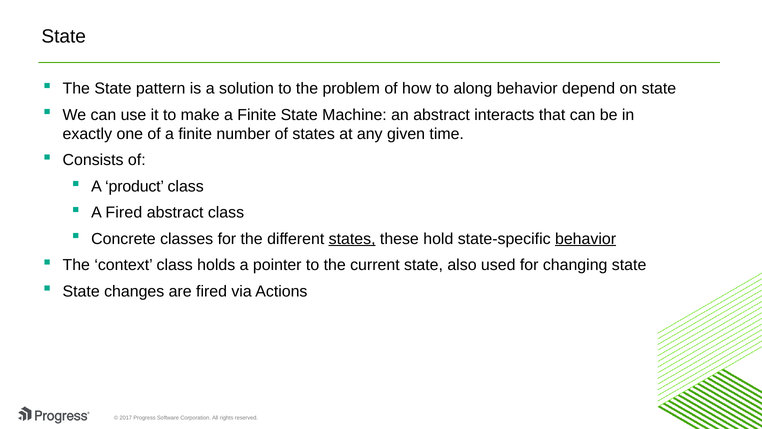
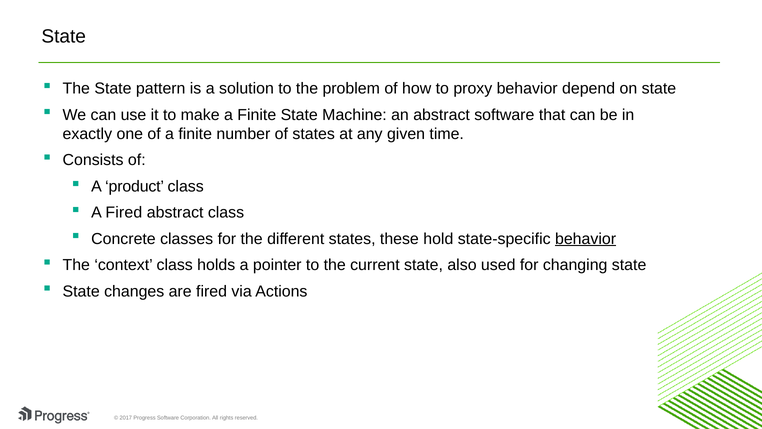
along: along -> proxy (473, 89)
abstract interacts: interacts -> software (504, 115)
states underline: present -> none (352, 239)
